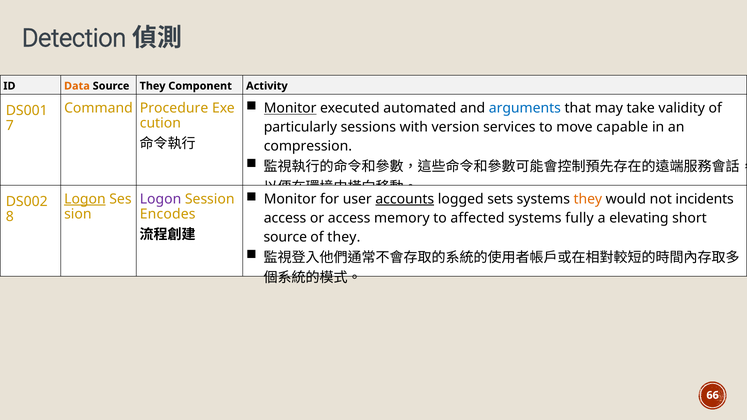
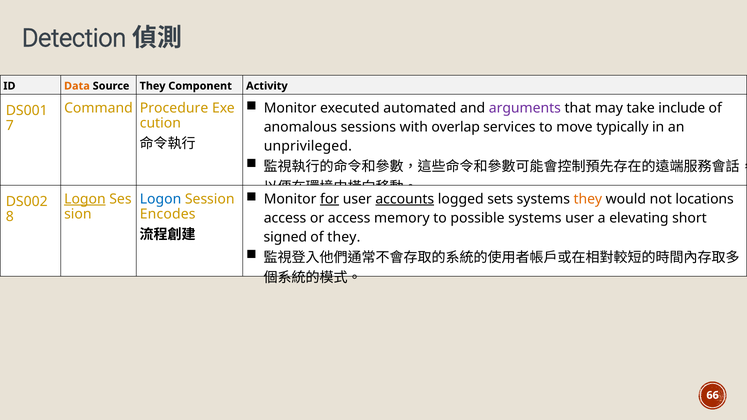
Monitor underline: present -> none (290, 108)
arguments colour: blue -> purple (525, 108)
validity: validity -> include (682, 108)
particularly: particularly -> anomalous (300, 127)
version: version -> overlap (456, 127)
capable: capable -> typically (622, 127)
compression: compression -> unprivileged (308, 146)
for underline: none -> present (330, 199)
incidents: incidents -> locations (705, 199)
Logon colour: purple -> blue (161, 199)
affected: affected -> possible (478, 218)
systems fully: fully -> user (580, 218)
source: source -> signed (285, 237)
